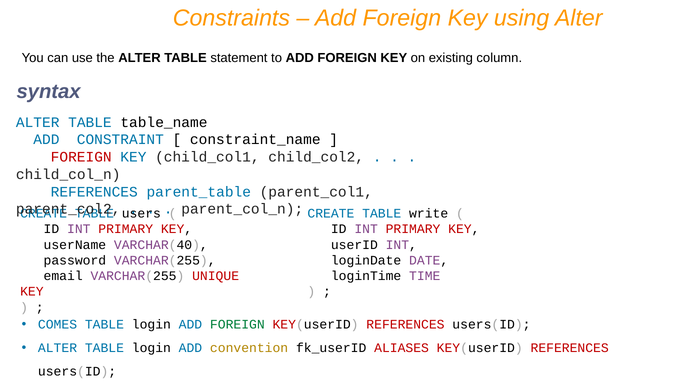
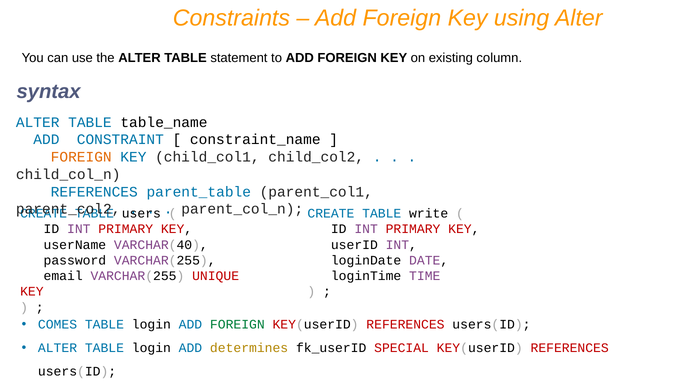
FOREIGN colour: red -> orange (81, 157)
convention: convention -> determines (249, 348)
ALIASES: ALIASES -> SPECIAL (402, 348)
